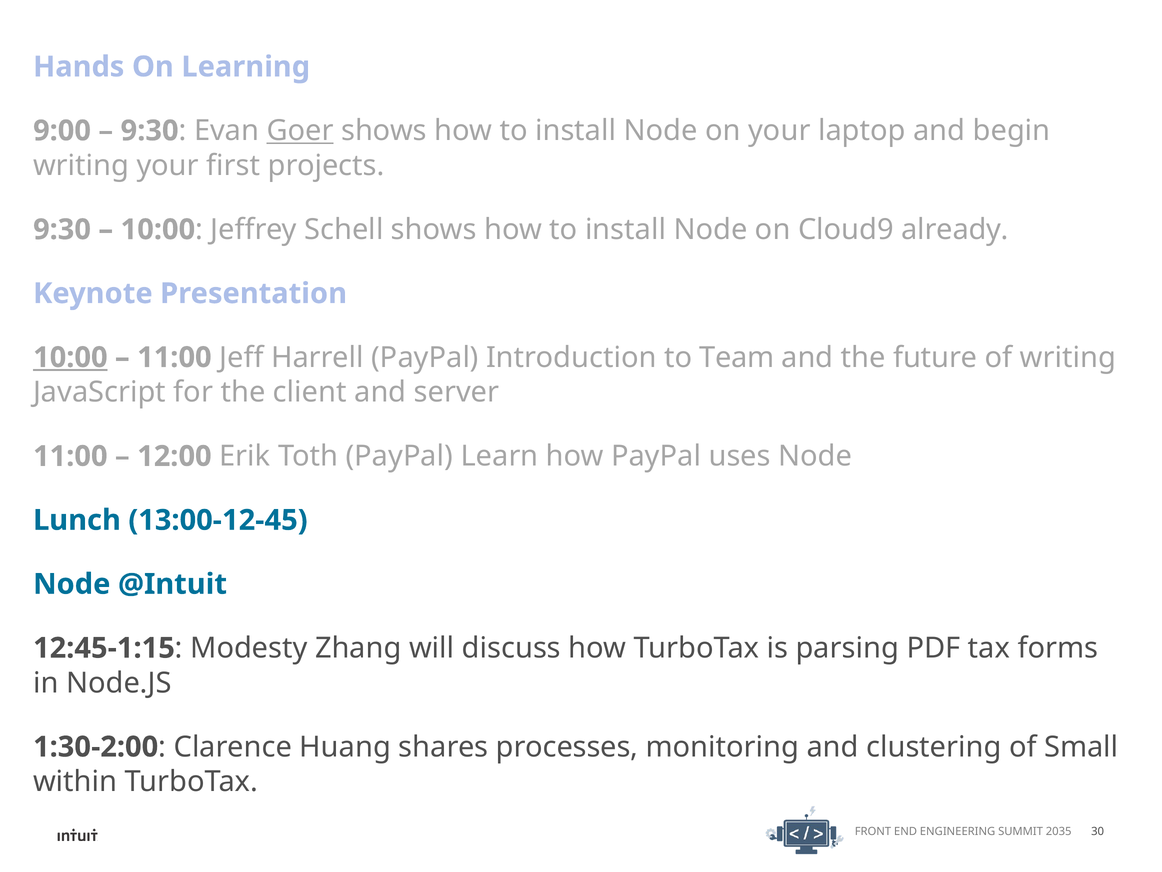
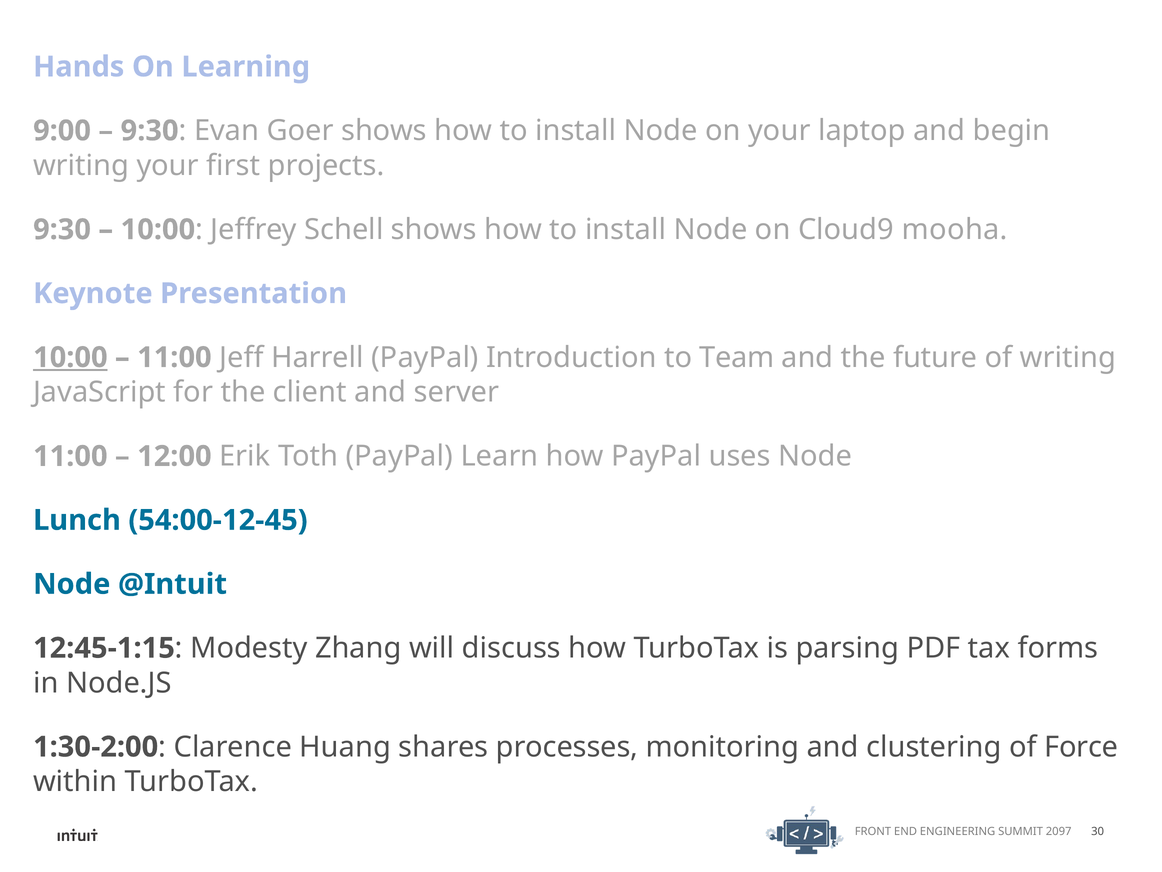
Goer underline: present -> none (300, 131)
already: already -> mooha (955, 229)
13:00-12-45: 13:00-12-45 -> 54:00-12-45 (218, 520)
Small: Small -> Force (1081, 747)
2035: 2035 -> 2097 (1059, 831)
